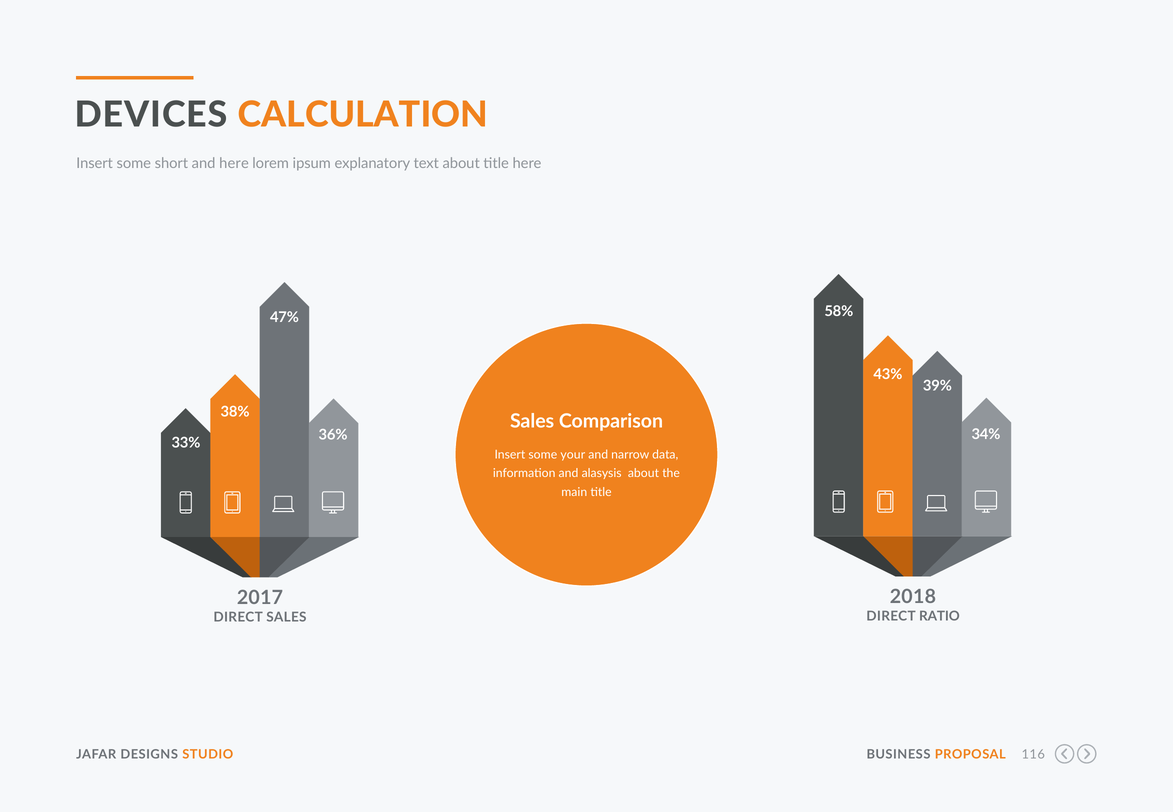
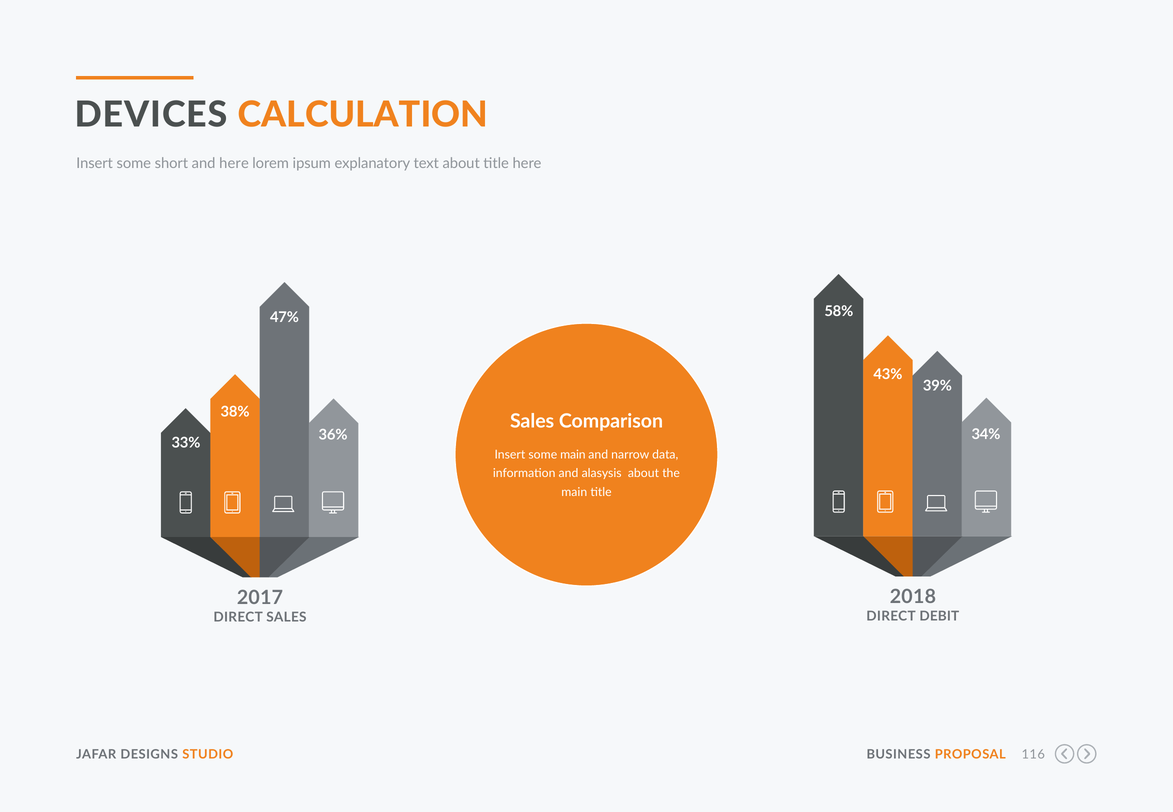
some your: your -> main (573, 455)
RATIO: RATIO -> DEBIT (939, 616)
